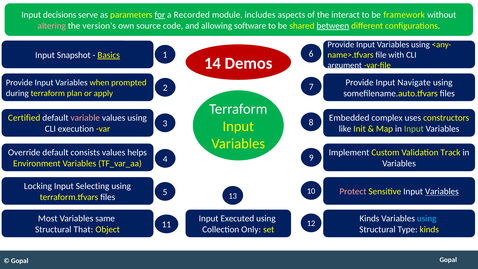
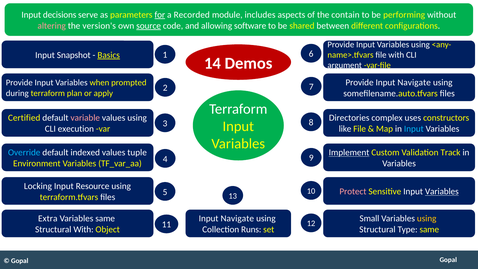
interact: interact -> contain (345, 15)
framework: framework -> performing (404, 15)
source underline: none -> present (149, 26)
between underline: present -> none (333, 26)
Embedded: Embedded -> Directories (349, 118)
like Init: Init -> File (360, 129)
Input colour: light green -> light blue (414, 129)
Override colour: white -> light blue (24, 152)
consists: consists -> indexed (85, 152)
helps: helps -> tuple (137, 152)
Implement underline: none -> present (349, 152)
Selecting: Selecting -> Resource (93, 186)
Most: Most -> Extra (48, 218)
Executed: Executed -> Navigate (237, 218)
Kinds: Kinds -> Small (369, 218)
using colour: light blue -> yellow (427, 218)
Structural That: That -> With (83, 229)
Only: Only -> Runs (251, 229)
Type kinds: kinds -> same (429, 229)
